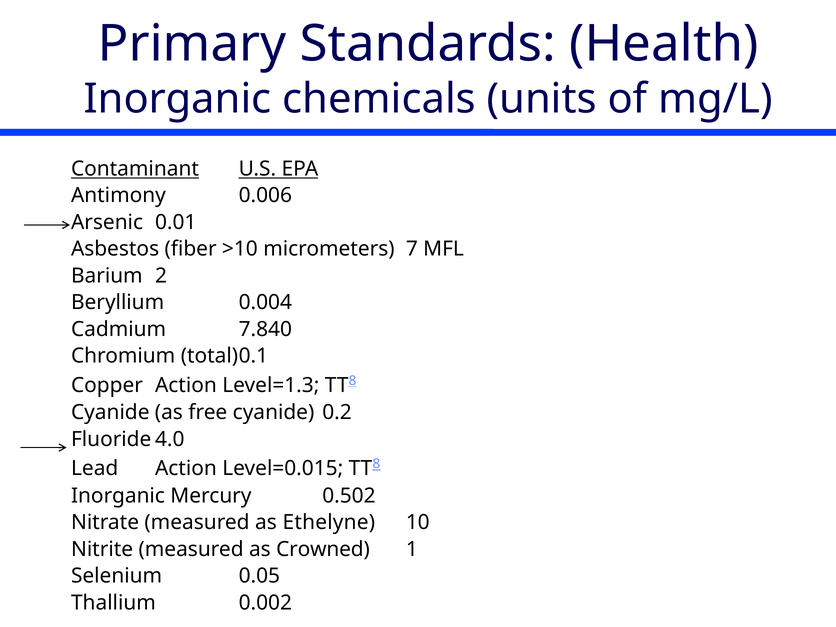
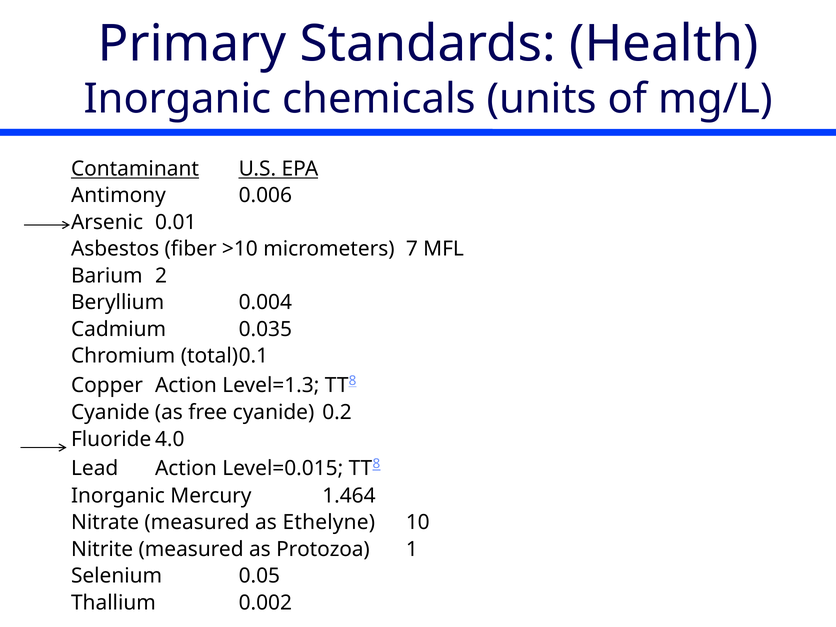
7.840: 7.840 -> 0.035 (265, 329)
0.502: 0.502 -> 1.464 (349, 496)
Crowned: Crowned -> Protozoa (323, 549)
